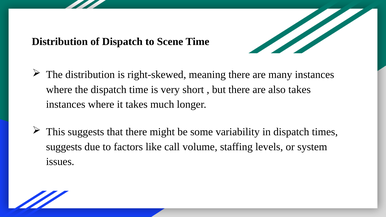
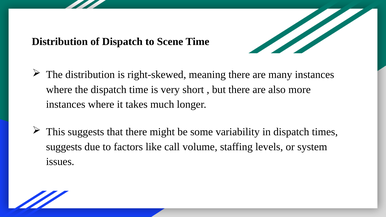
also takes: takes -> more (300, 90)
